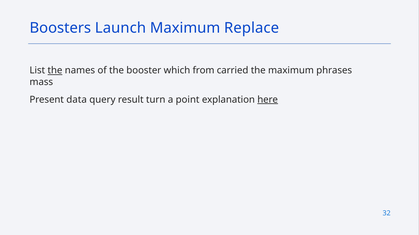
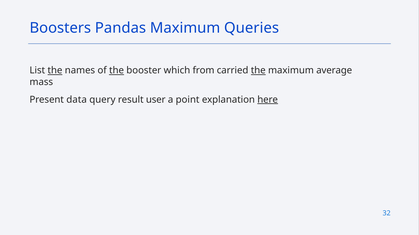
Launch: Launch -> Pandas (120, 28)
Replace: Replace -> Queries (252, 28)
the underline: none -> present (117, 71)
the underline: none -> present (258, 71)
phrases: phrases -> average (334, 71)
turn: turn -> user (156, 100)
